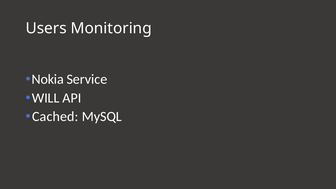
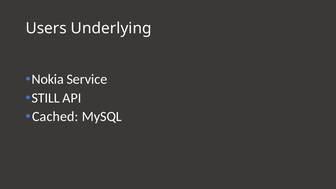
Monitoring: Monitoring -> Underlying (111, 28)
WILL: WILL -> STILL (46, 98)
